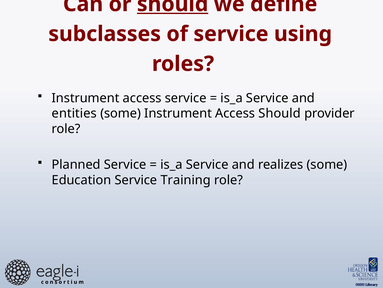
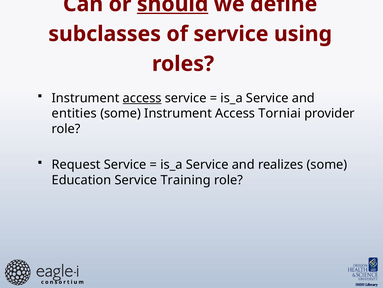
access underline: none -> present (142, 98)
Access Should: Should -> Torniai (280, 113)
Planned: Planned -> Request (76, 164)
